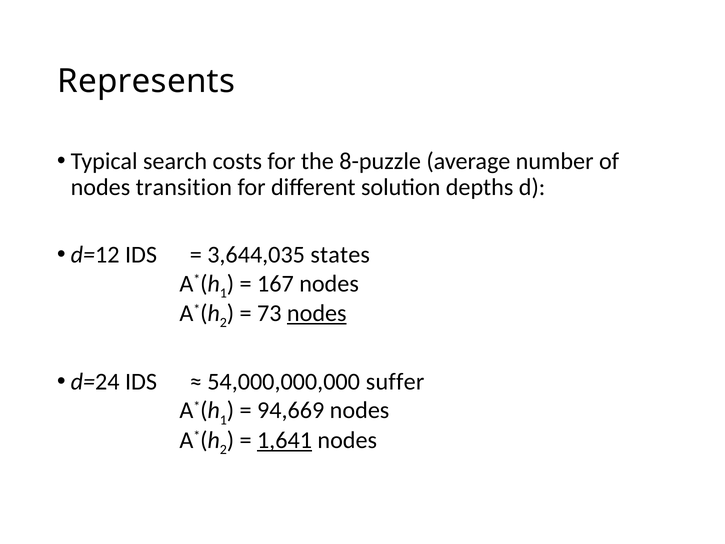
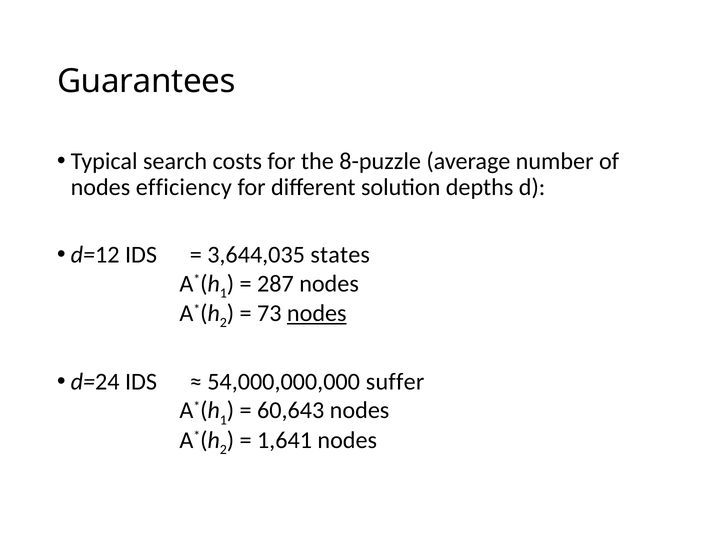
Represents: Represents -> Guarantees (146, 81)
transition: transition -> efficiency (184, 187)
167: 167 -> 287 (275, 284)
94,669: 94,669 -> 60,643 (291, 410)
1,641 underline: present -> none (284, 440)
